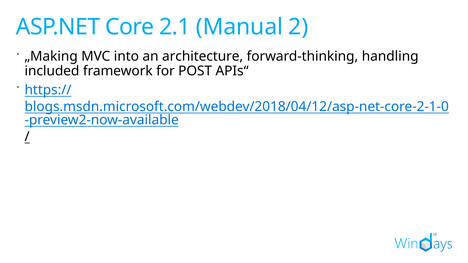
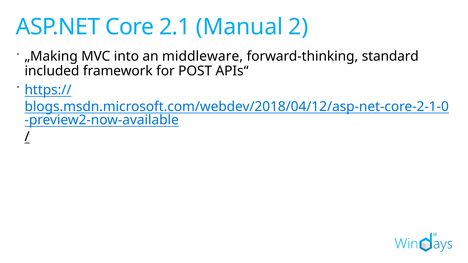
architecture: architecture -> middleware (203, 56)
handling: handling -> standard (390, 56)
